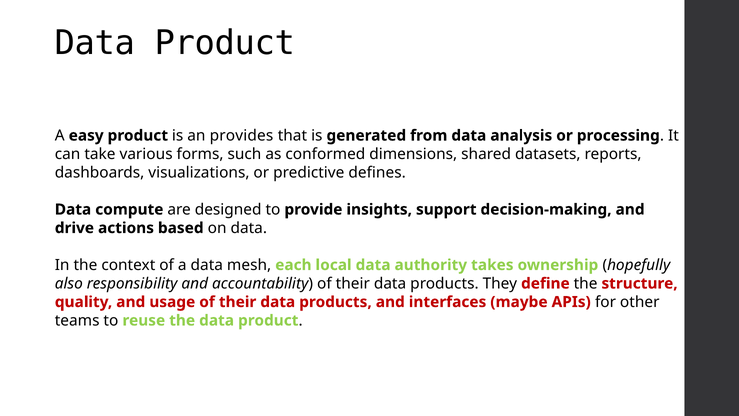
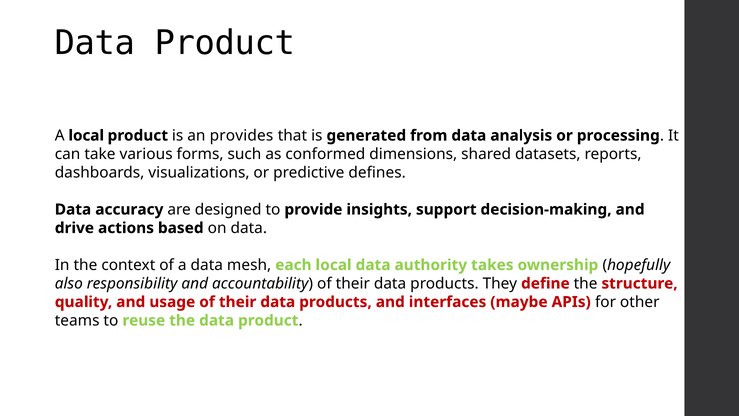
A easy: easy -> local (86, 135)
compute: compute -> accuracy (129, 209)
